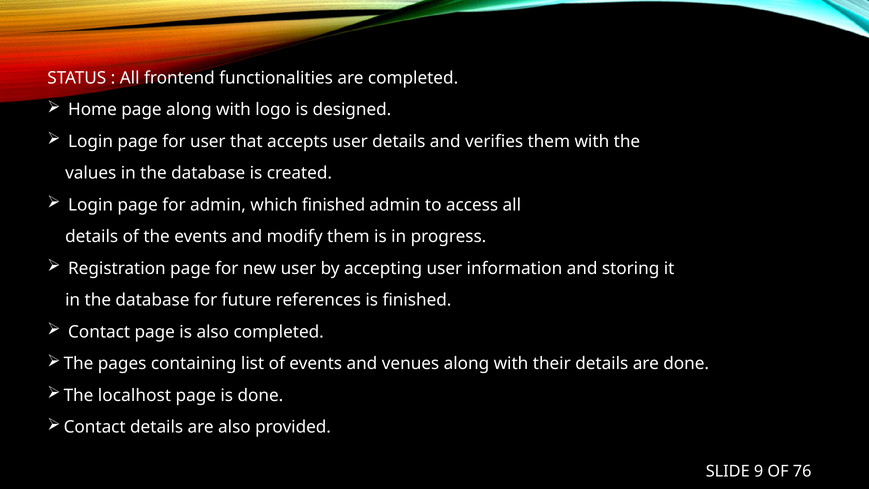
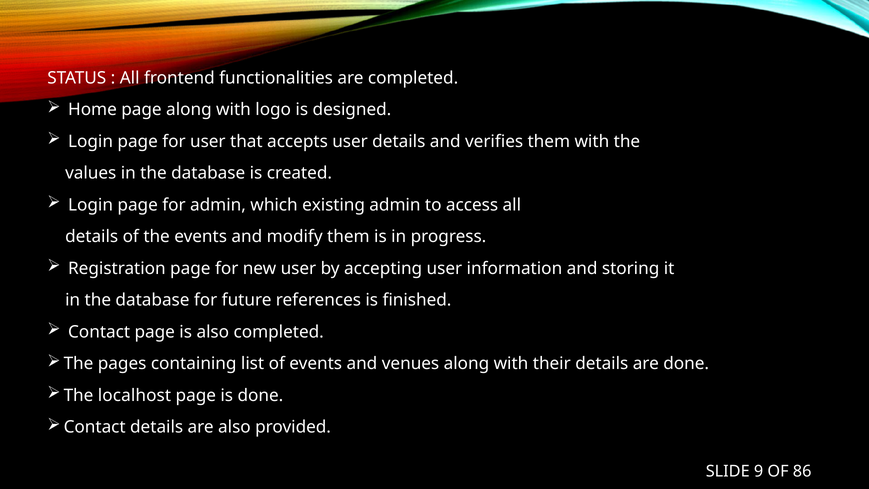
which finished: finished -> existing (334, 205)
76: 76 -> 86 (802, 471)
